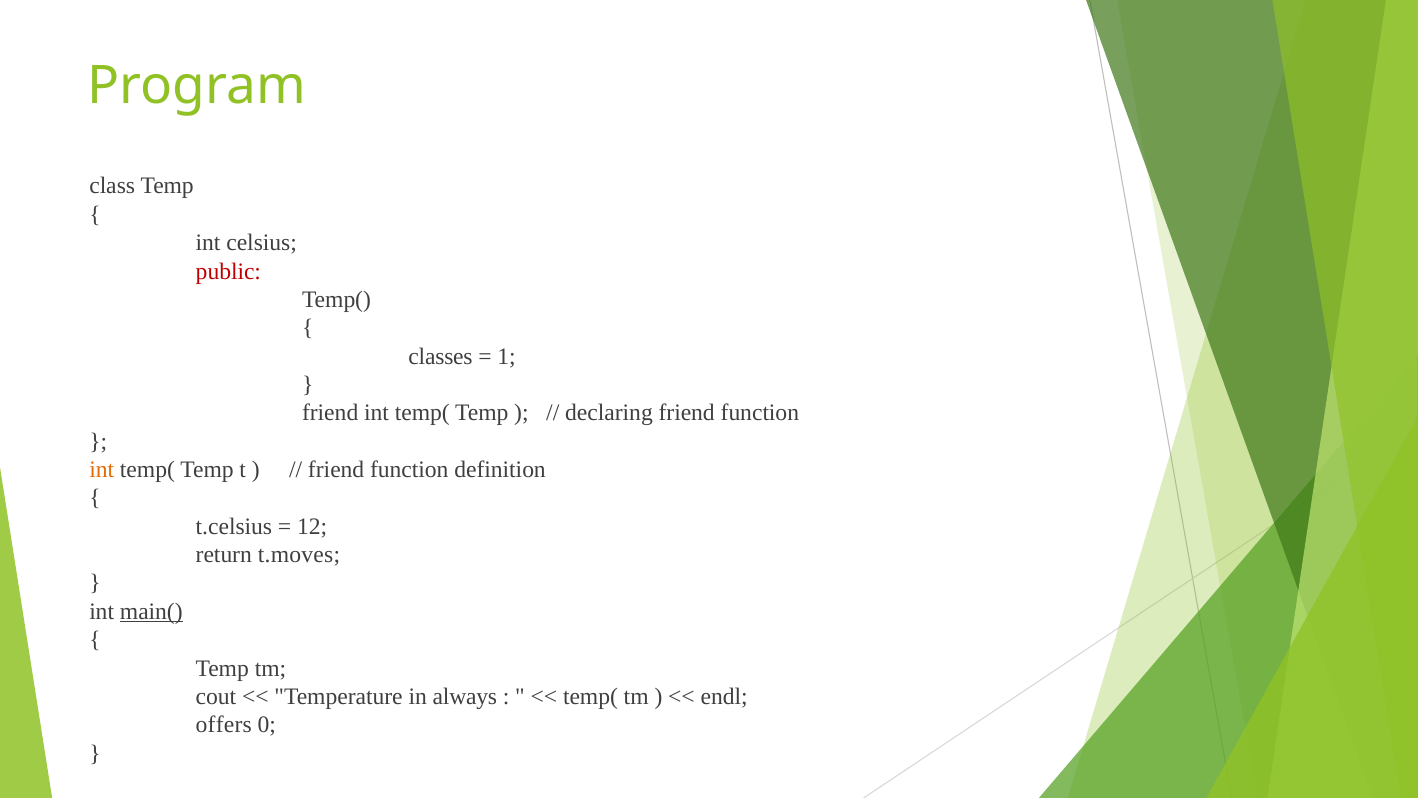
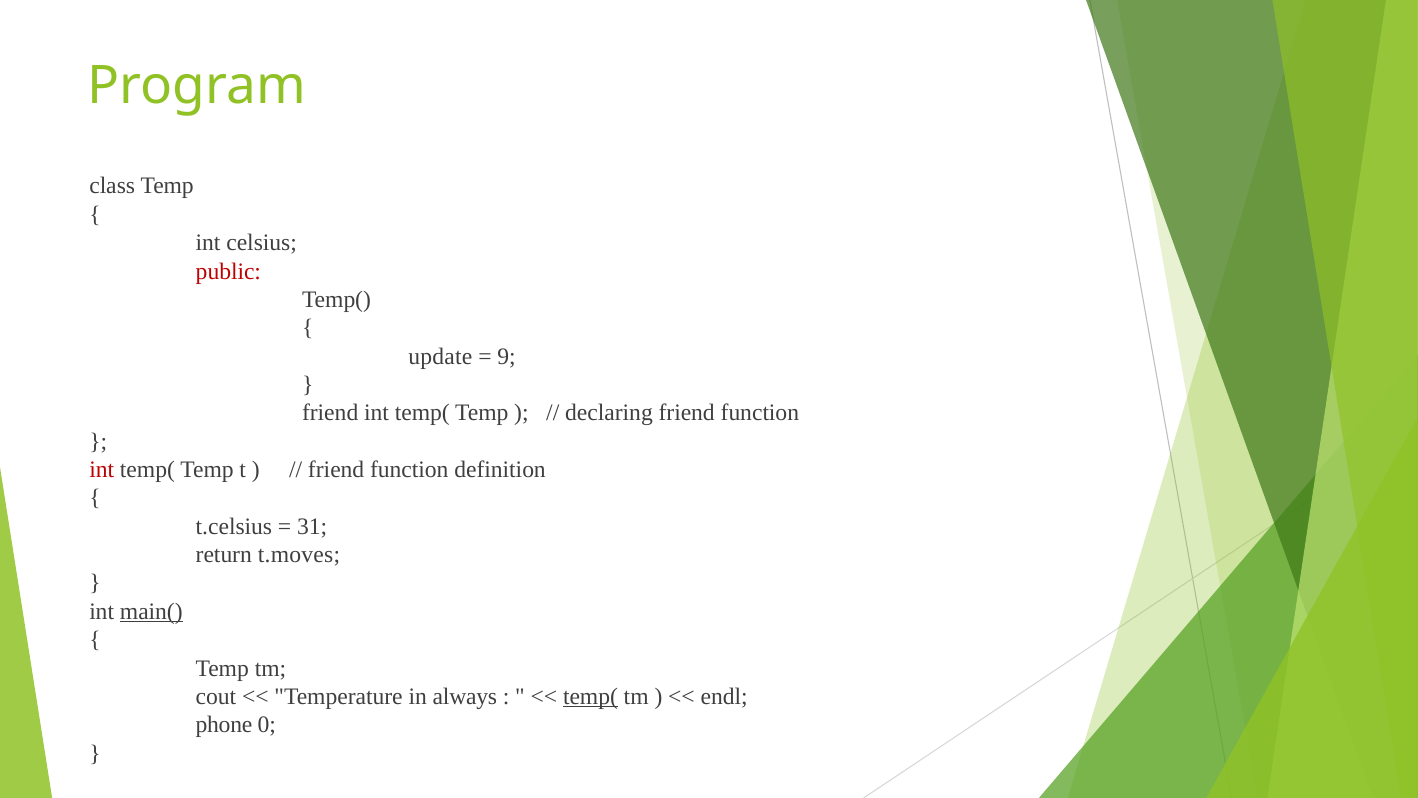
classes: classes -> update (440, 356)
1: 1 -> 9 (507, 356)
int colour: orange -> red (102, 470)
12: 12 -> 31 (312, 526)
temp( underline: none -> present (590, 696)
offers: offers -> phone (224, 725)
